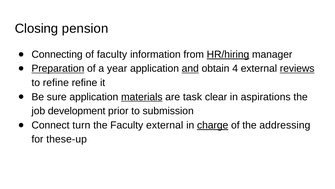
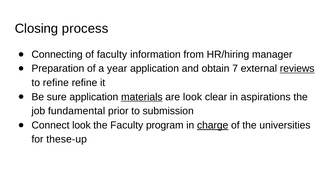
pension: pension -> process (85, 28)
HR/hiring underline: present -> none (228, 54)
Preparation underline: present -> none (58, 68)
and underline: present -> none (190, 68)
4: 4 -> 7 (235, 68)
are task: task -> look (192, 97)
development: development -> fundamental (77, 111)
Connect turn: turn -> look (81, 125)
Faculty external: external -> program (165, 125)
addressing: addressing -> universities (285, 125)
